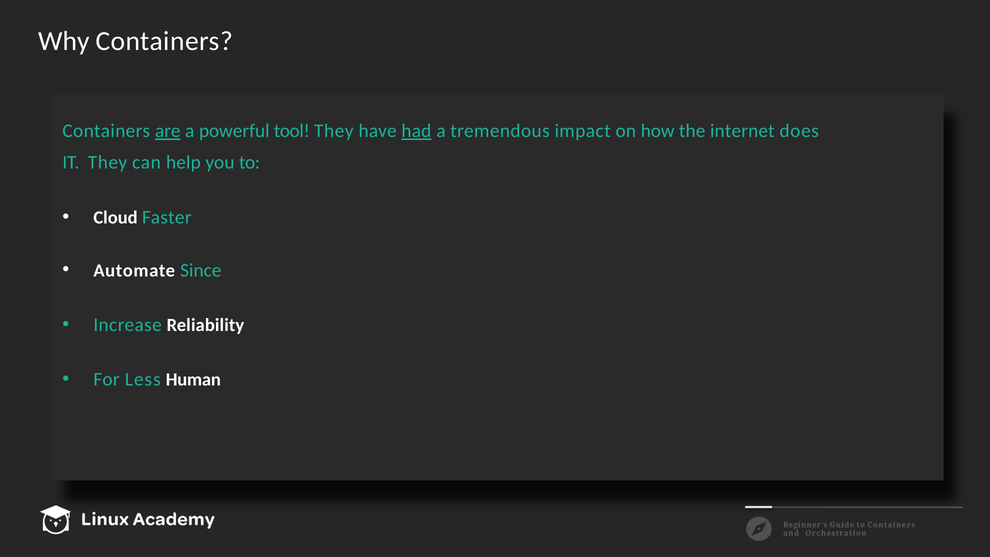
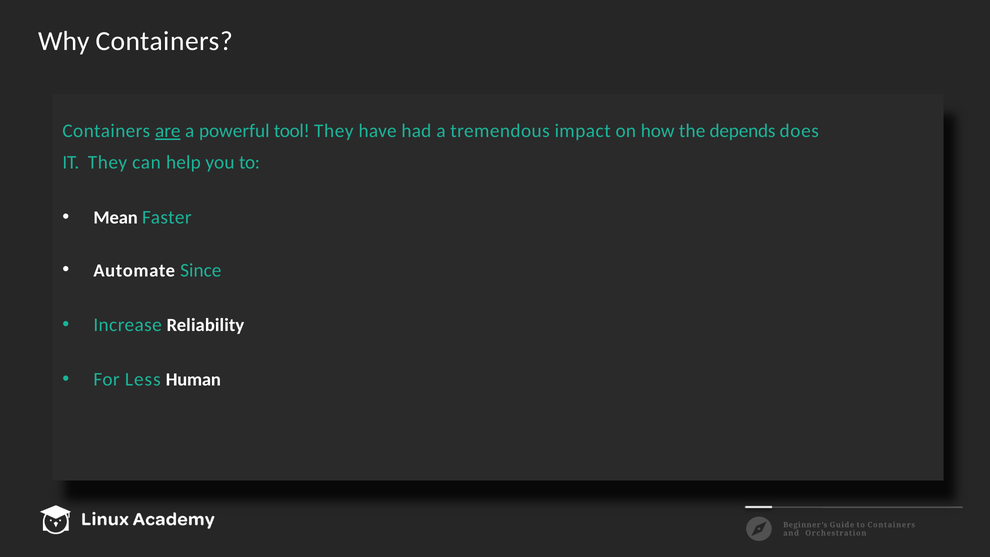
had underline: present -> none (416, 131)
internet: internet -> depends (743, 131)
Cloud: Cloud -> Mean (116, 217)
